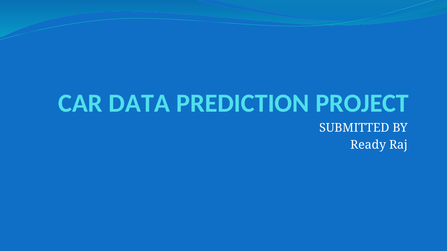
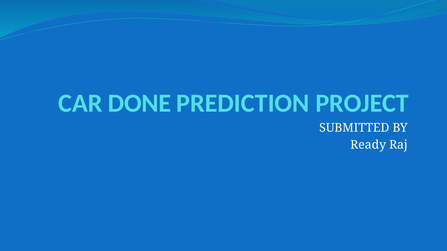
DATA: DATA -> DONE (140, 104)
